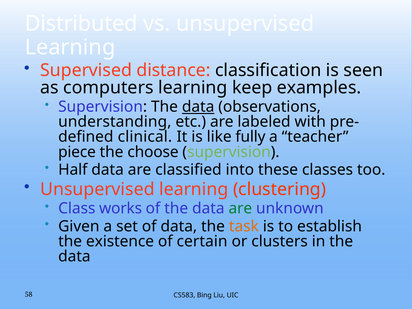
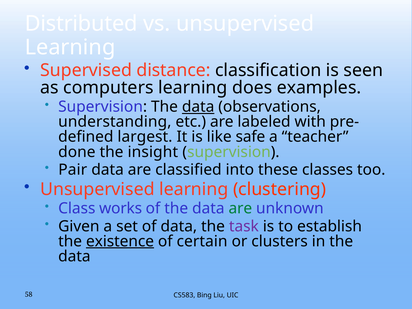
keep: keep -> does (252, 88)
clinical: clinical -> largest (145, 137)
fully: fully -> safe (250, 137)
piece: piece -> done (77, 152)
choose: choose -> insight (153, 152)
Half: Half -> Pair (73, 170)
task colour: orange -> purple (244, 226)
existence underline: none -> present (120, 241)
